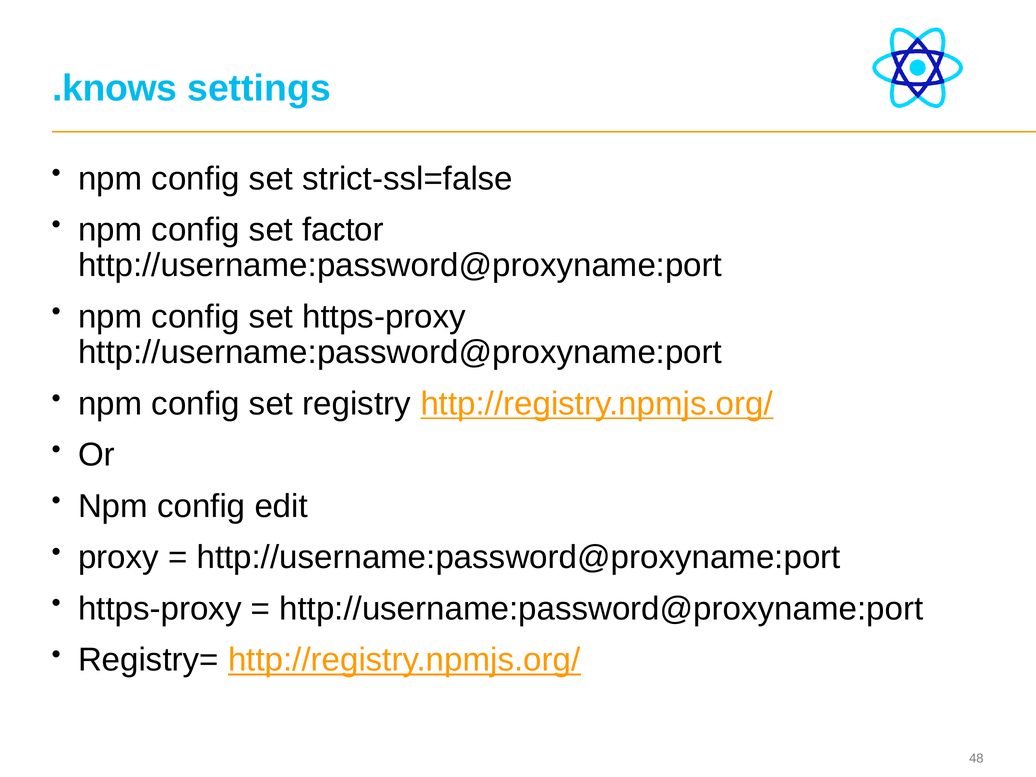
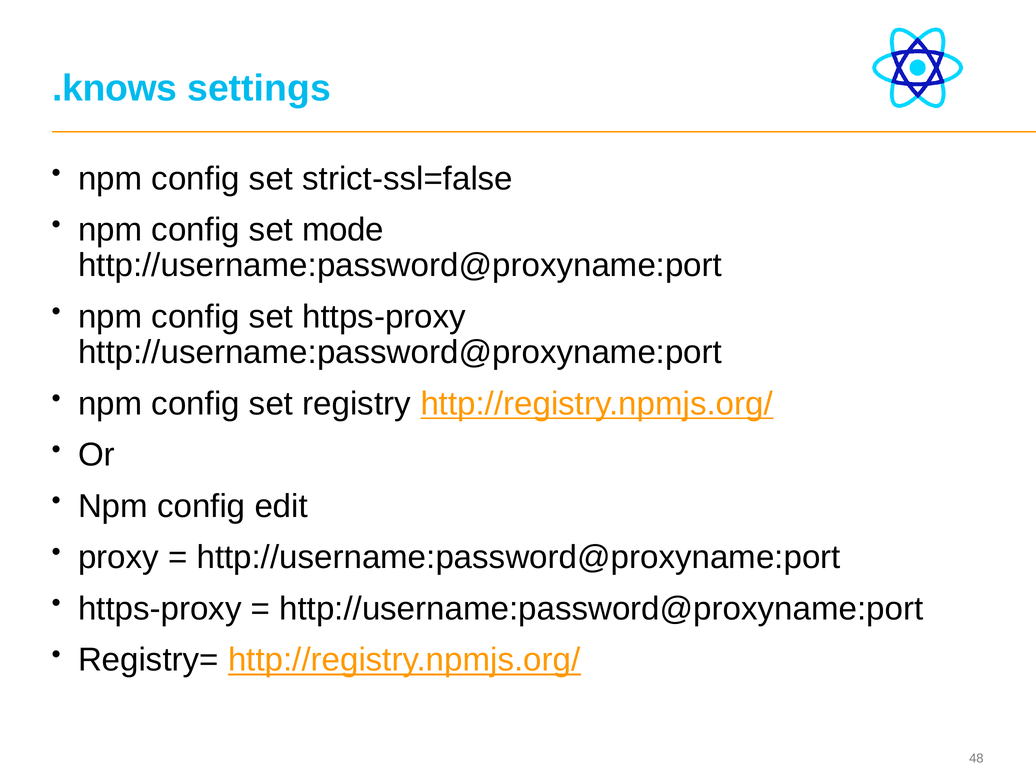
factor: factor -> mode (343, 230)
